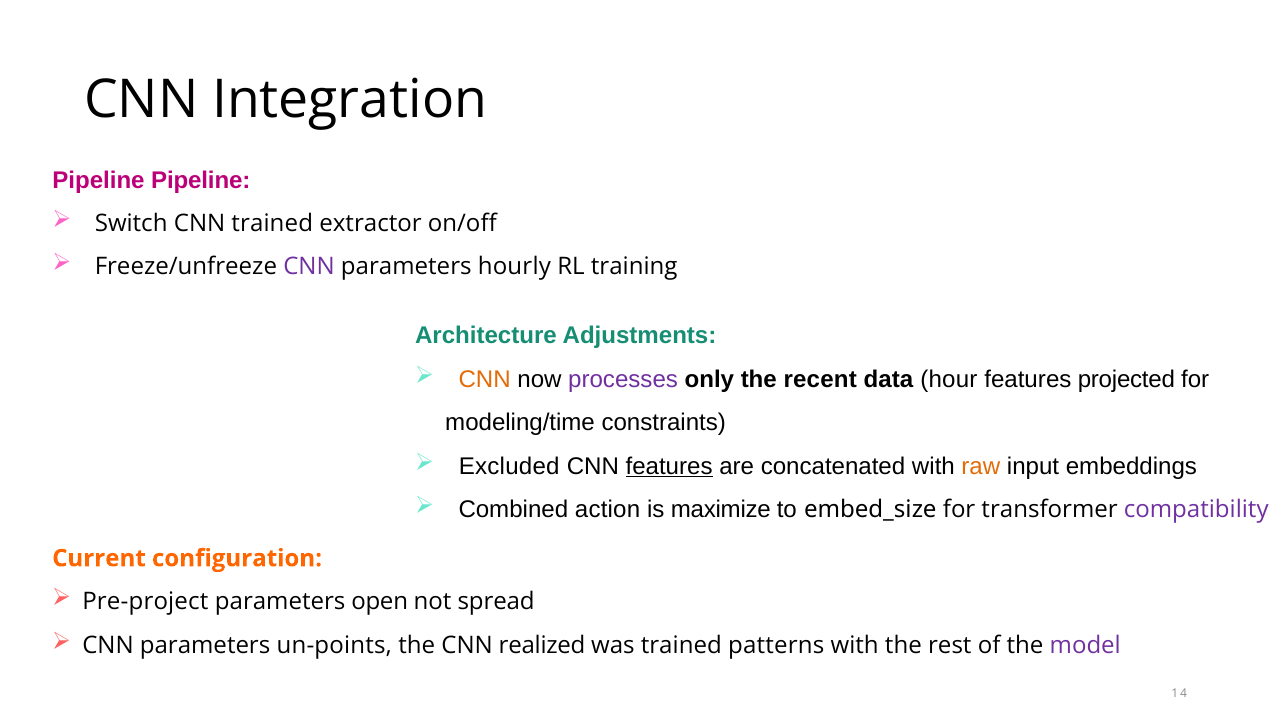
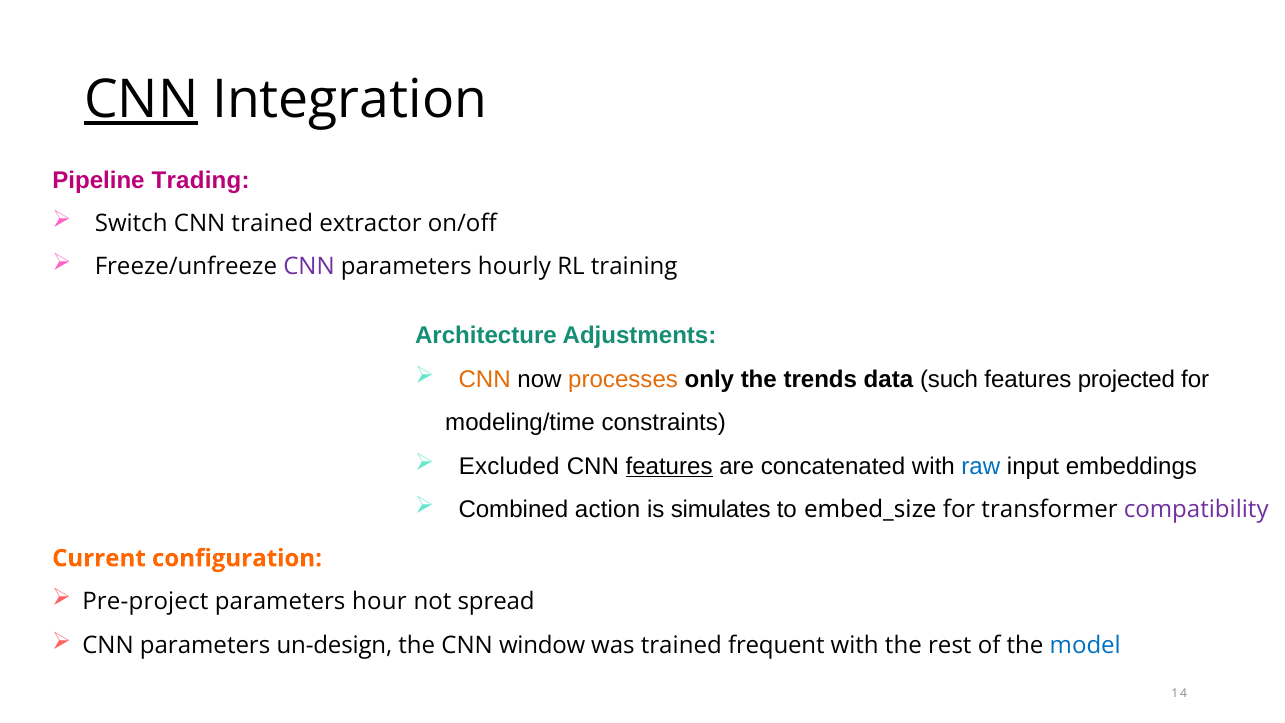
CNN underline: none -> present (141, 100)
Pipeline Pipeline: Pipeline -> Trading (201, 180)
processes colour: purple -> orange (623, 379)
recent: recent -> trends (820, 379)
hour: hour -> such (949, 379)
raw colour: orange -> blue (981, 466)
maximize: maximize -> simulates (721, 509)
open: open -> hour (379, 602)
un-points: un-points -> un-design (334, 645)
realized: realized -> window (542, 645)
patterns: patterns -> frequent (776, 645)
model colour: purple -> blue (1085, 645)
